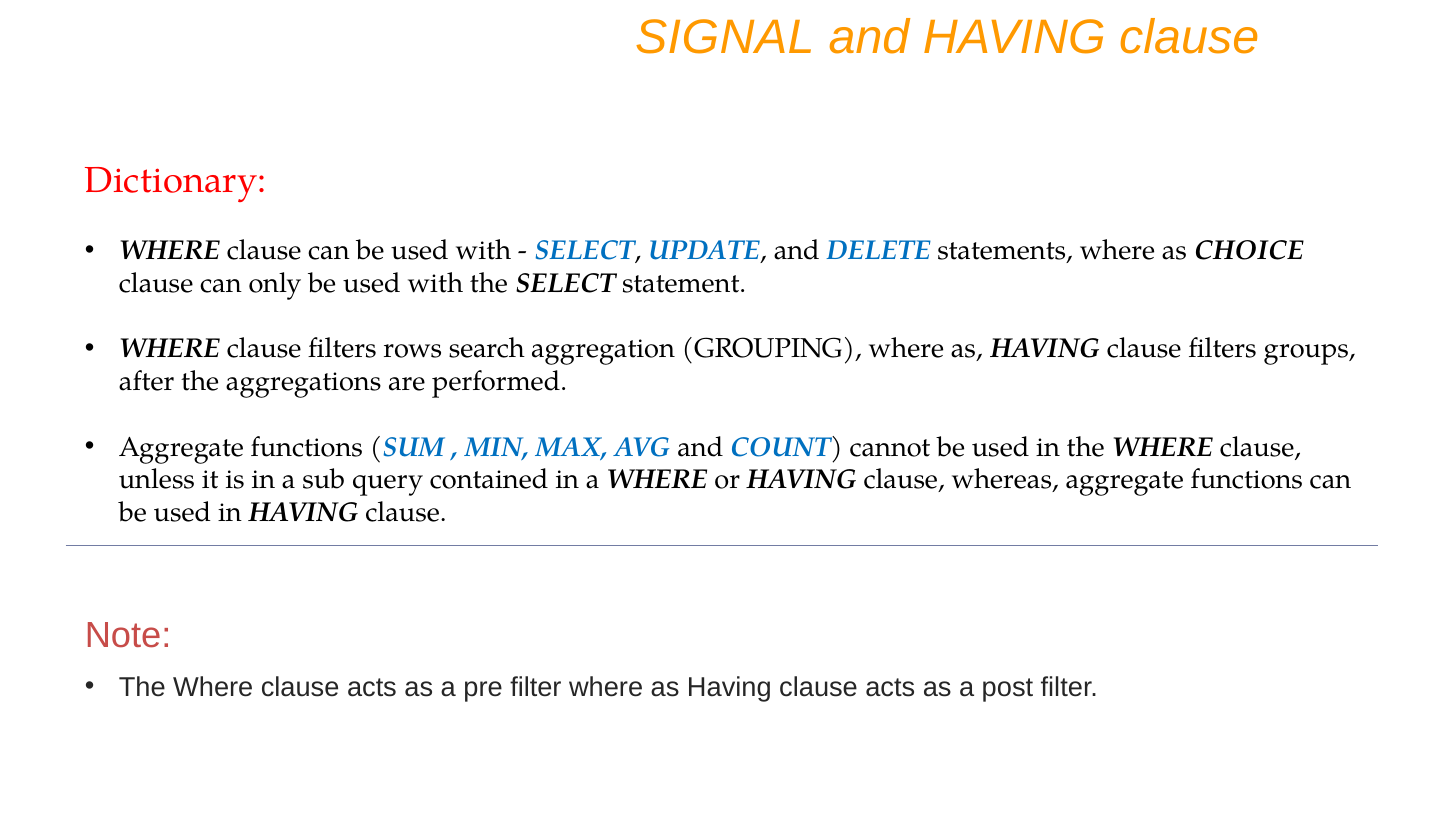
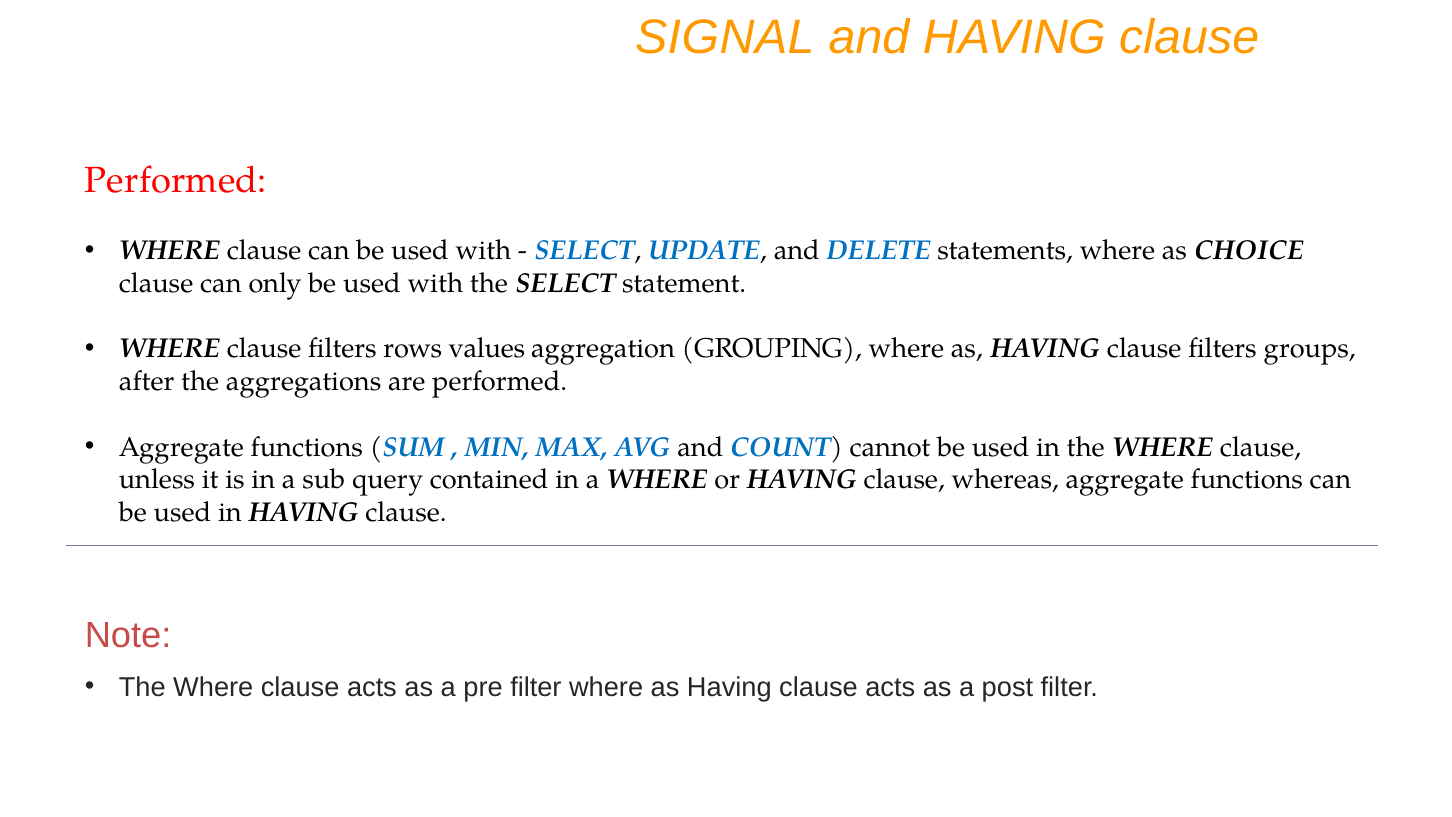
Dictionary: Dictionary -> Performed (176, 181)
search: search -> values (487, 349)
